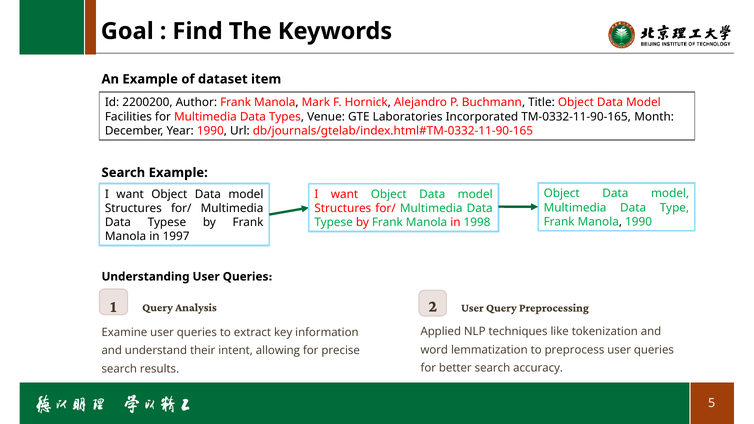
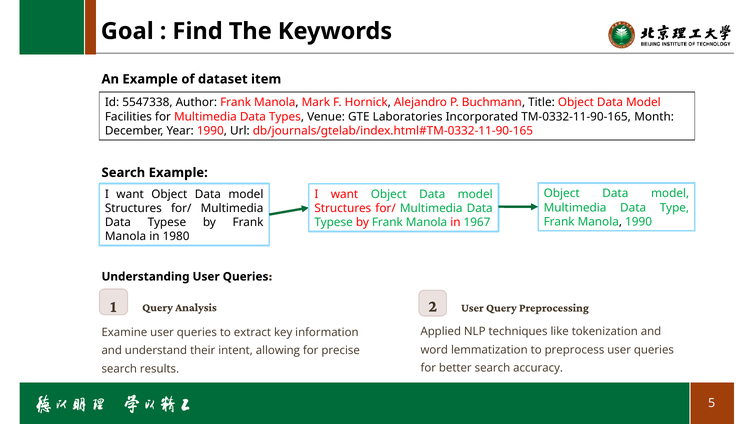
2200200: 2200200 -> 5547338 (147, 103)
1998: 1998 -> 1967 (477, 223)
1997: 1997 -> 1980 (176, 237)
